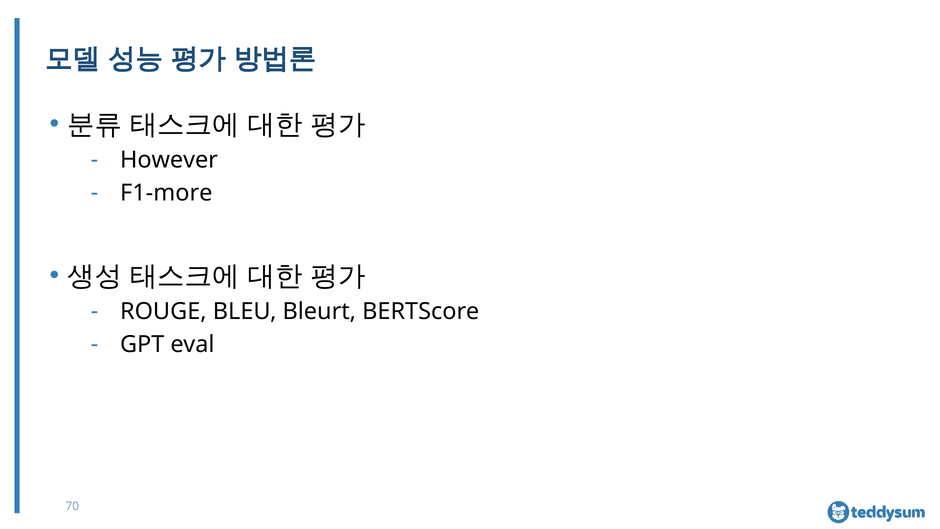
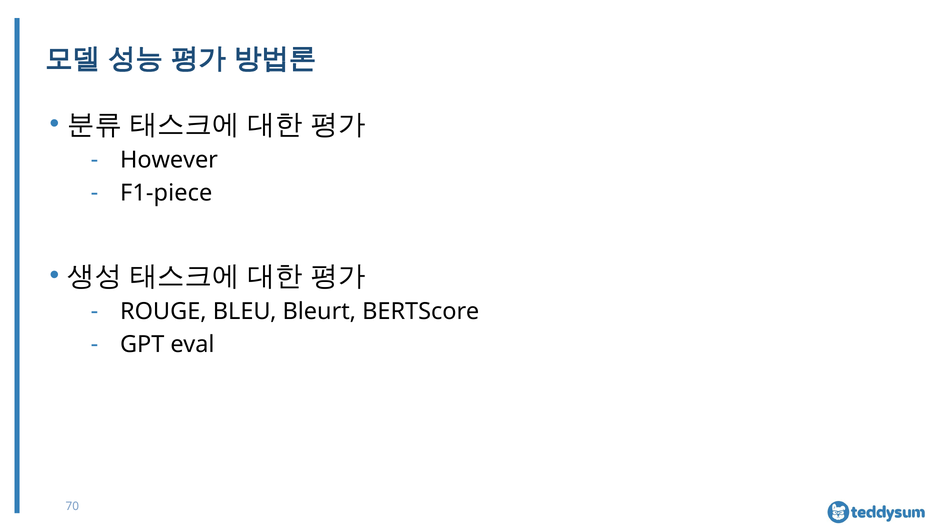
F1-more: F1-more -> F1-piece (166, 193)
